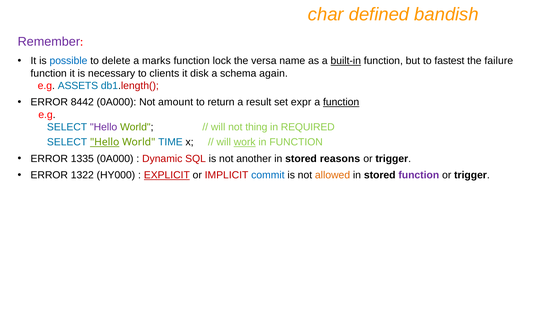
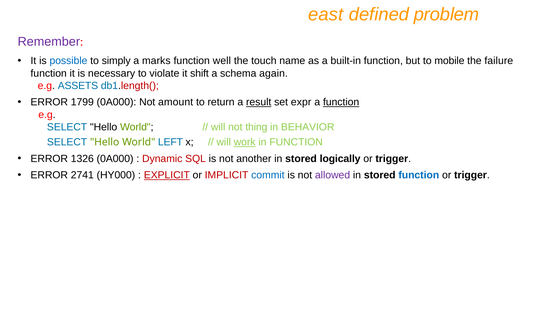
char: char -> east (326, 14)
bandish: bandish -> problem (447, 14)
delete: delete -> simply (116, 61)
lock: lock -> well (222, 61)
versa: versa -> touch (264, 61)
built-in underline: present -> none (346, 61)
fastest: fastest -> mobile (449, 61)
clients: clients -> violate (164, 73)
disk: disk -> shift (199, 73)
8442: 8442 -> 1799 (82, 102)
result underline: none -> present (259, 102)
Hello colour: purple -> black (104, 127)
REQUIRED: REQUIRED -> BEHAVIOR (308, 127)
Hello underline: present -> none (105, 142)
TIME: TIME -> LEFT (170, 142)
1335: 1335 -> 1326 (82, 159)
reasons: reasons -> logically (340, 159)
1322: 1322 -> 2741 (82, 176)
allowed colour: orange -> purple (333, 176)
function colour: purple -> blue (419, 176)
